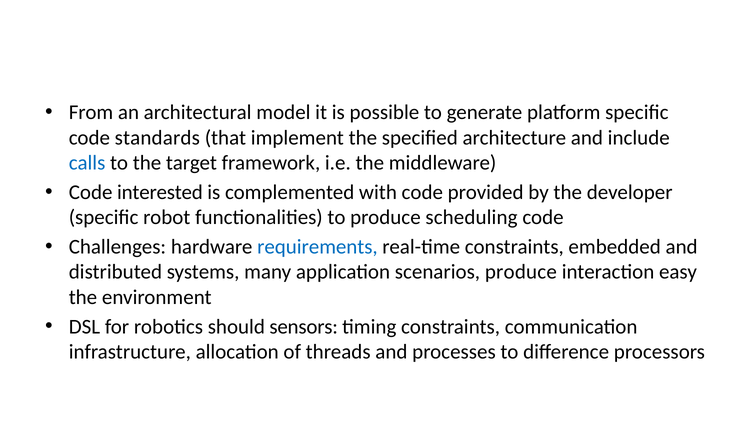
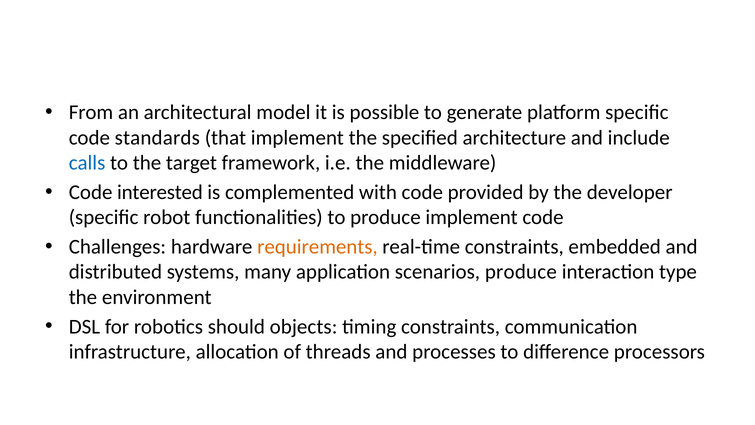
produce scheduling: scheduling -> implement (472, 217)
requirements colour: blue -> orange (317, 247)
easy: easy -> type (678, 272)
sensors: sensors -> objects (304, 326)
